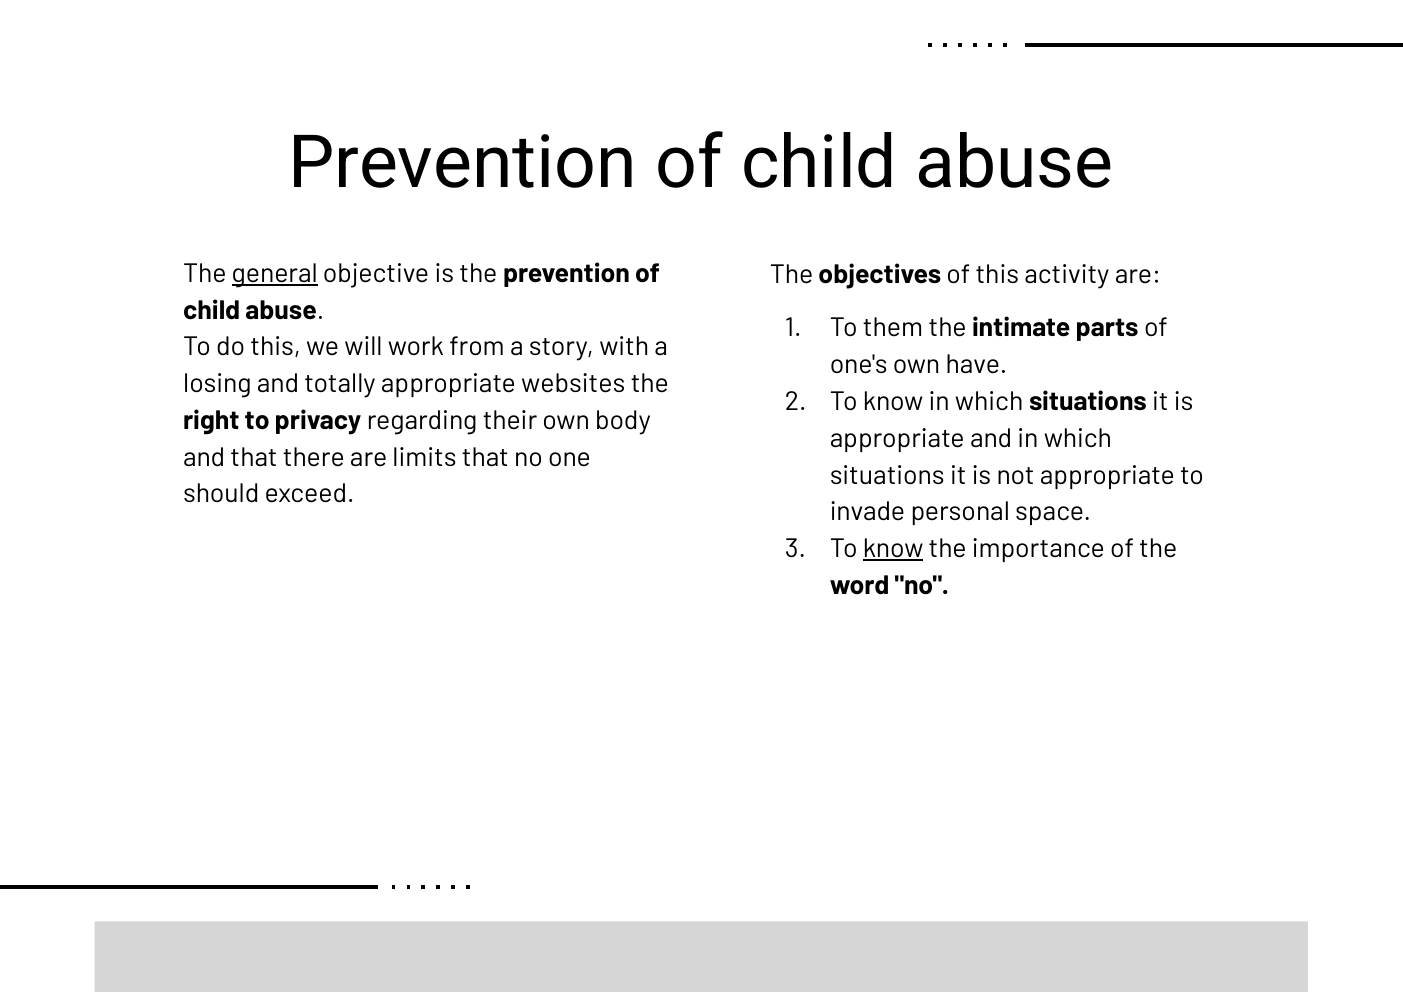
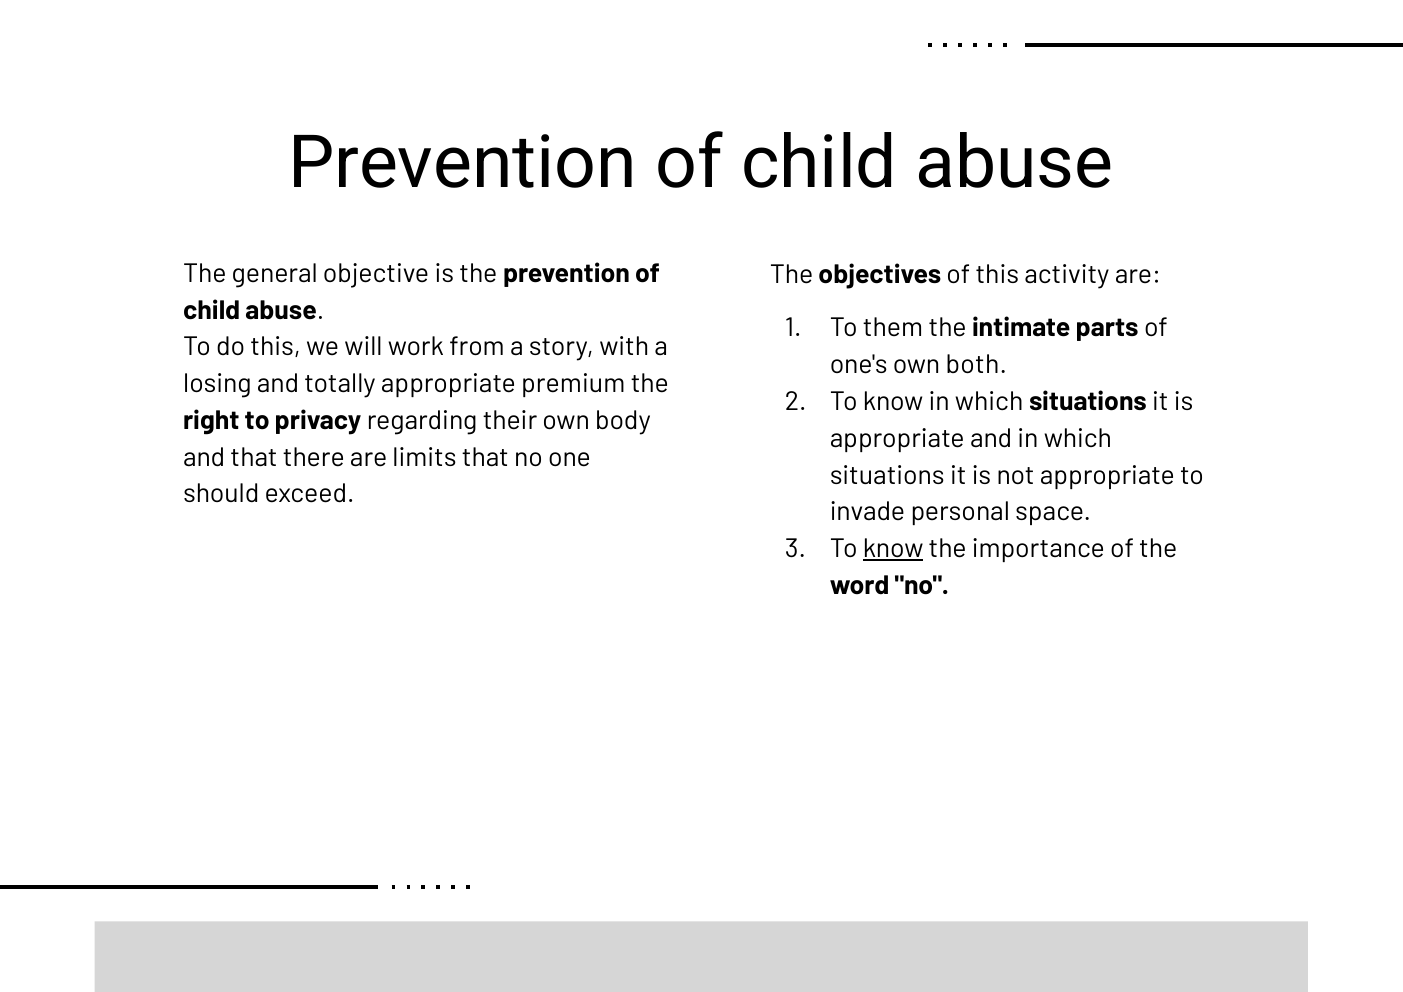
general underline: present -> none (275, 274)
have: have -> both (976, 365)
websites: websites -> premium (573, 384)
